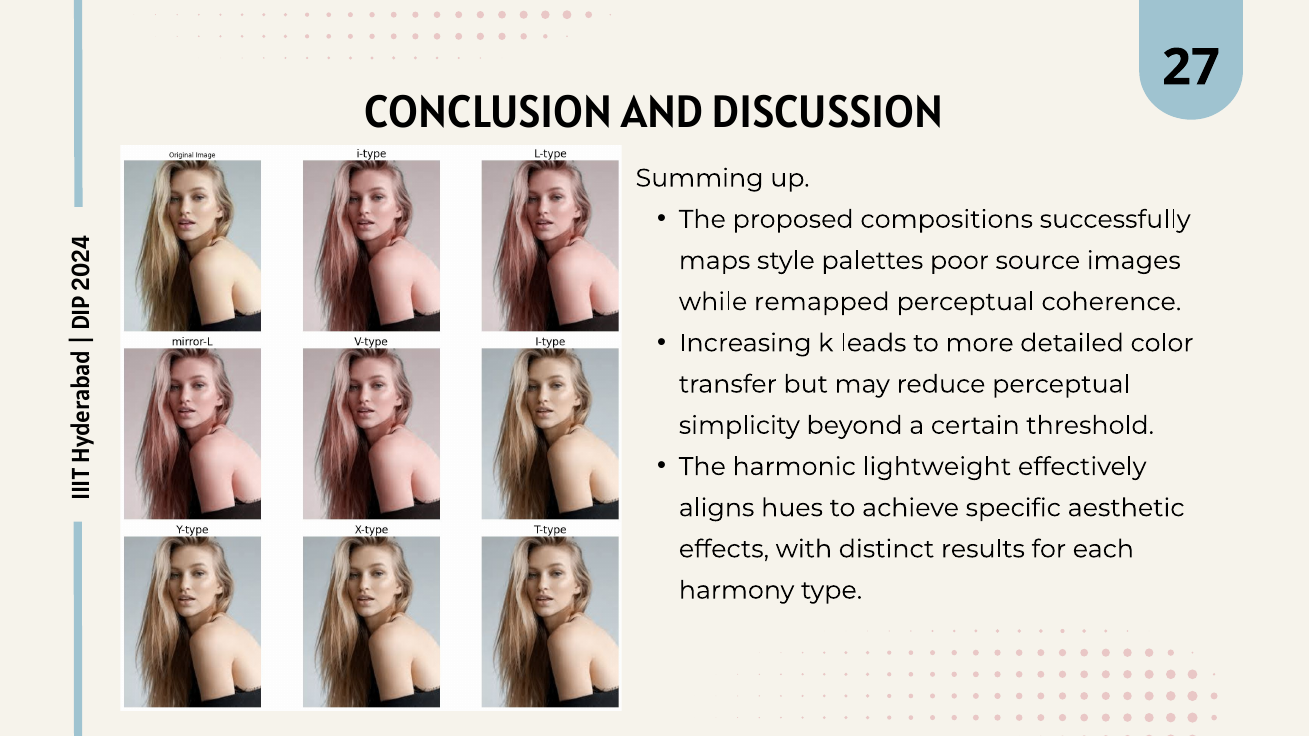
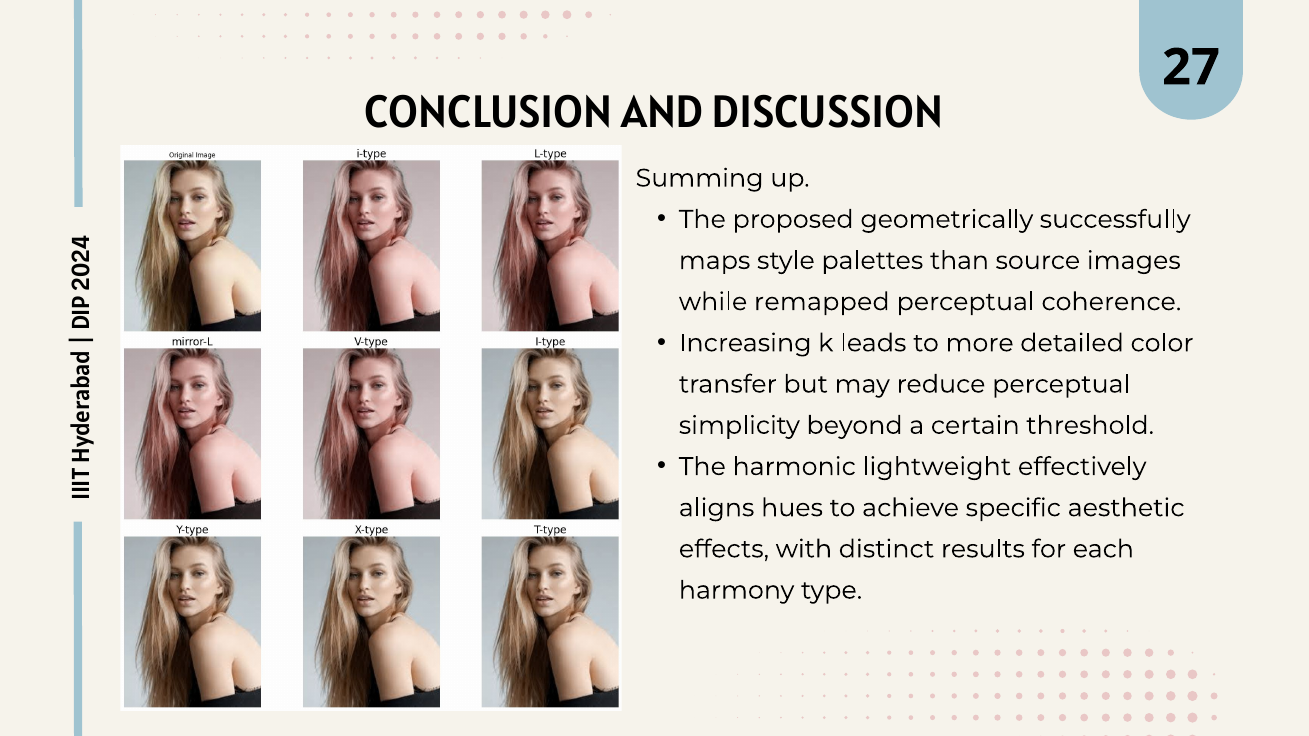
compositions: compositions -> geometrically (947, 219)
poor: poor -> than (959, 261)
